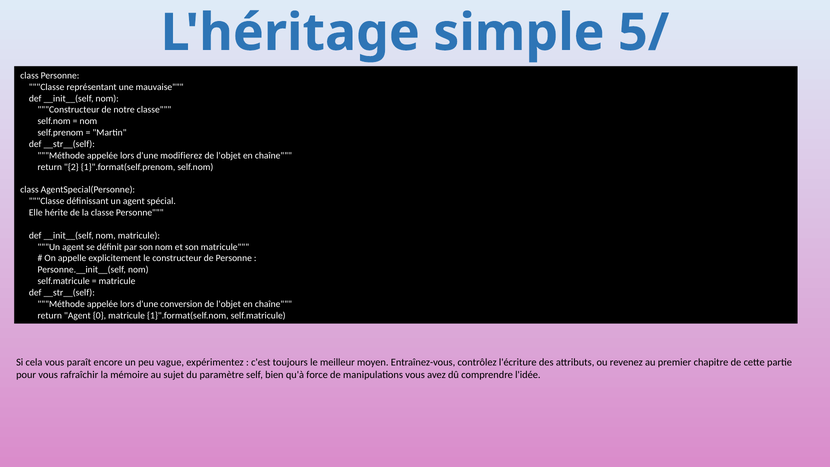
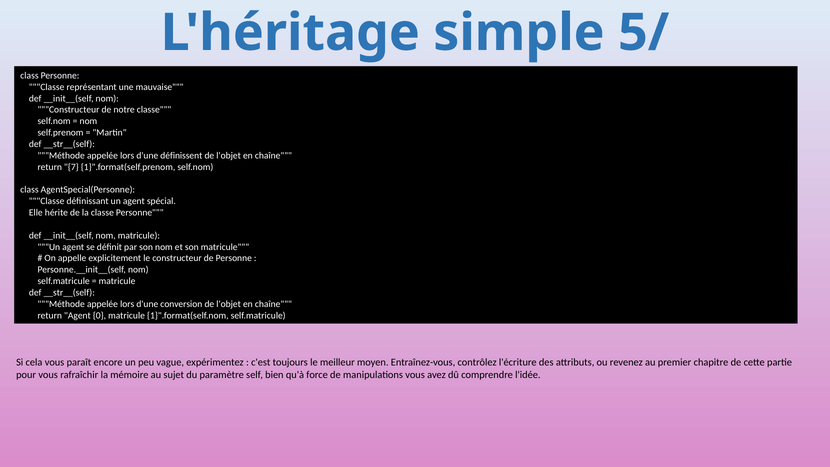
modifierez: modifierez -> définissent (181, 156)
2: 2 -> 7 (71, 167)
